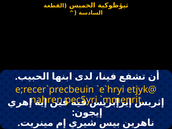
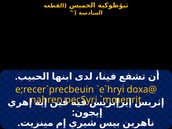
etjyk@: etjyk@ -> doxa@ (142, 90)
